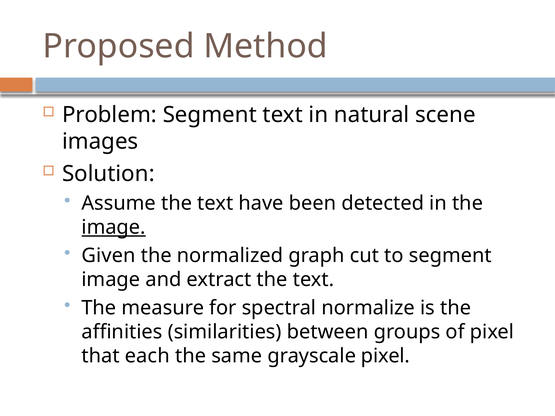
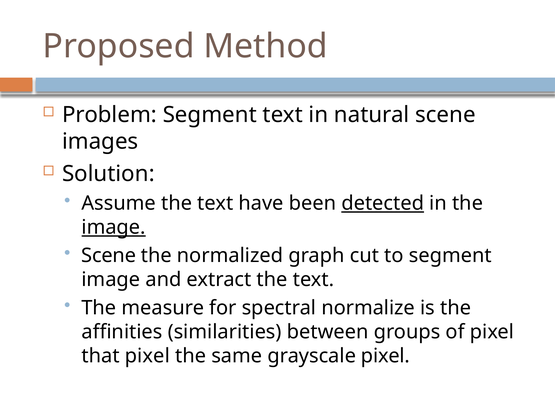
detected underline: none -> present (383, 203)
Given: Given -> Scene (109, 256)
that each: each -> pixel (147, 356)
